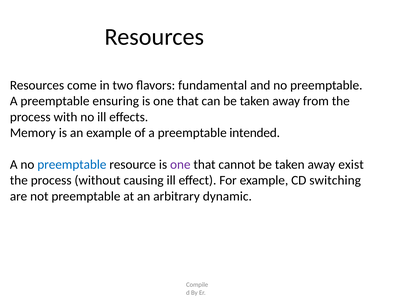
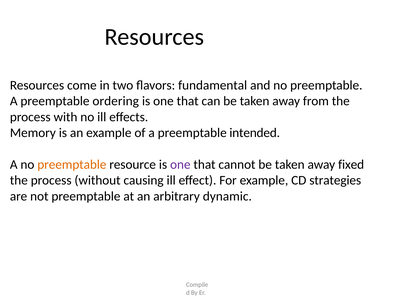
ensuring: ensuring -> ordering (116, 101)
preemptable colour: blue -> orange (72, 164)
exist: exist -> fixed (351, 164)
switching: switching -> strategies (335, 180)
